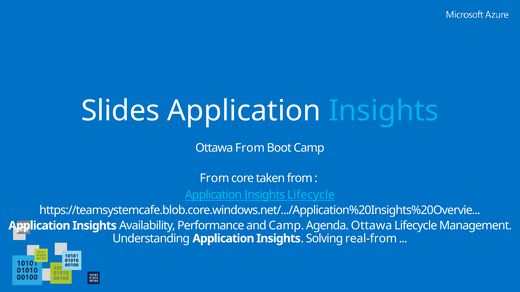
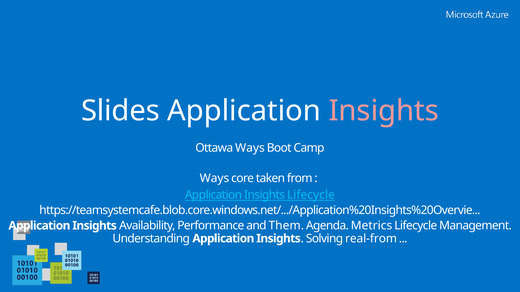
Insights colour: light blue -> pink (384, 111)
Ottawa From: From -> Ways (250, 148)
From: From -> Ways (214, 179)
and Camp: Camp -> Them (286, 226)
Agenda Ottawa: Ottawa -> Metrics (372, 226)
